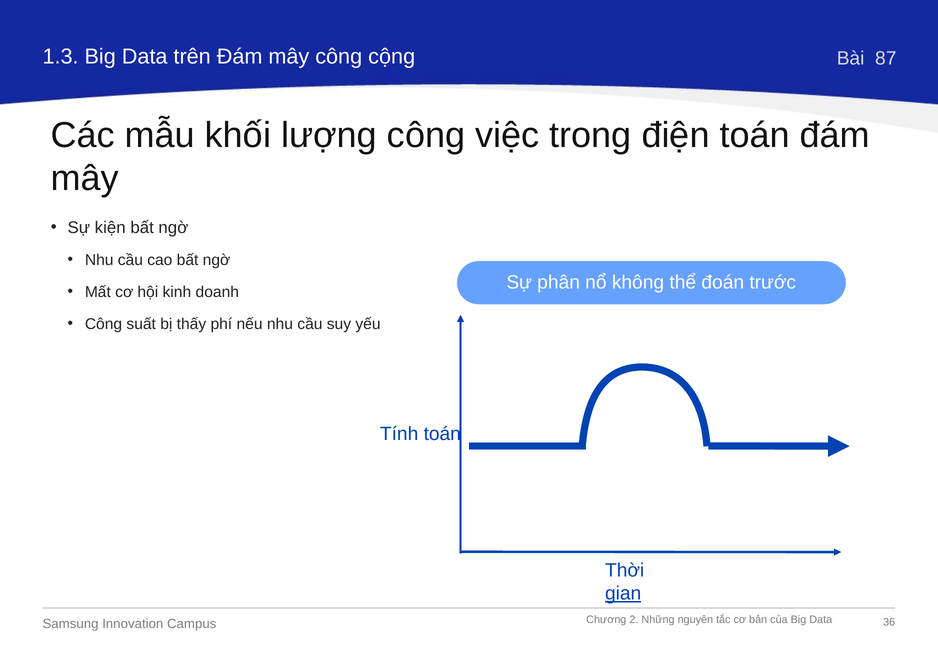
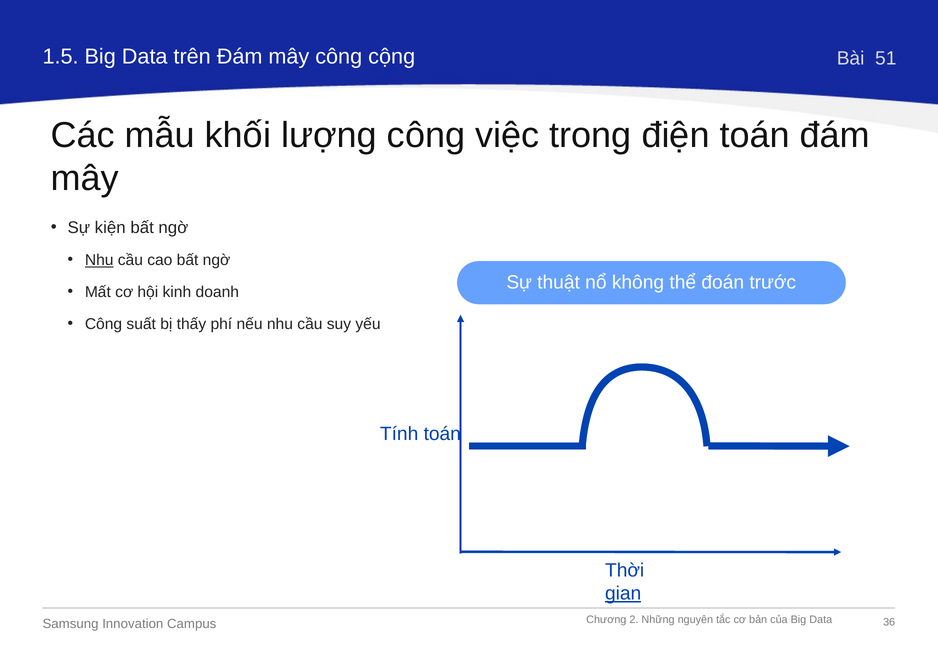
1.3: 1.3 -> 1.5 (61, 57)
87: 87 -> 51 (886, 59)
Nhu underline: none -> present (99, 260)
phân: phân -> thuật (559, 283)
